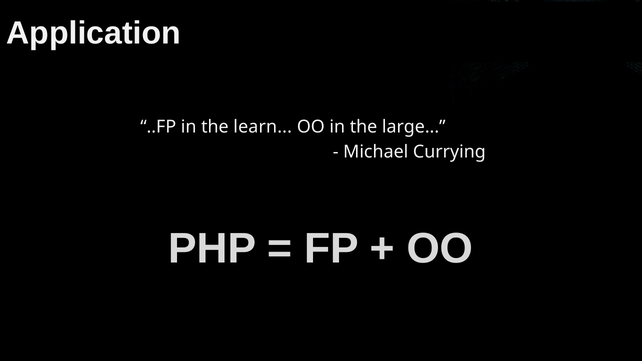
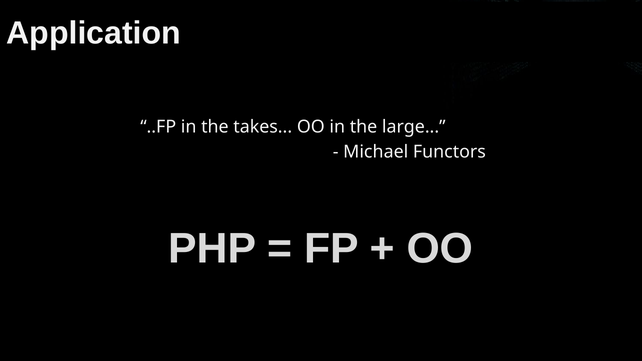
learn: learn -> takes (263, 127)
Currying: Currying -> Functors (449, 152)
